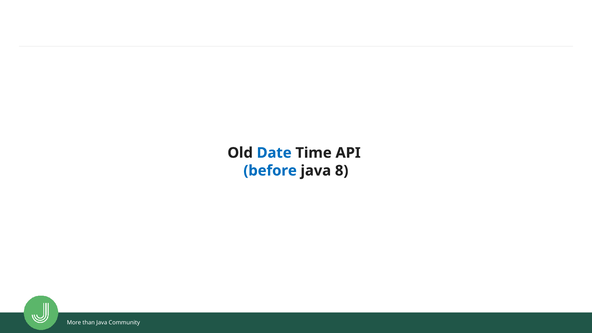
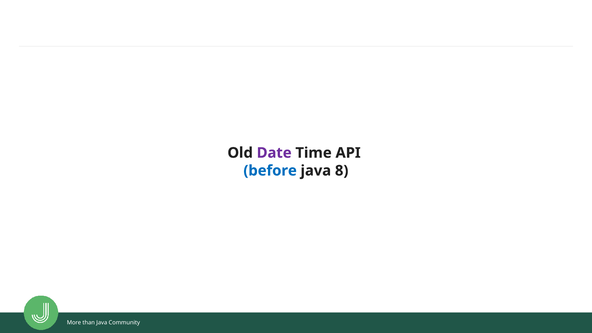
Date colour: blue -> purple (274, 153)
